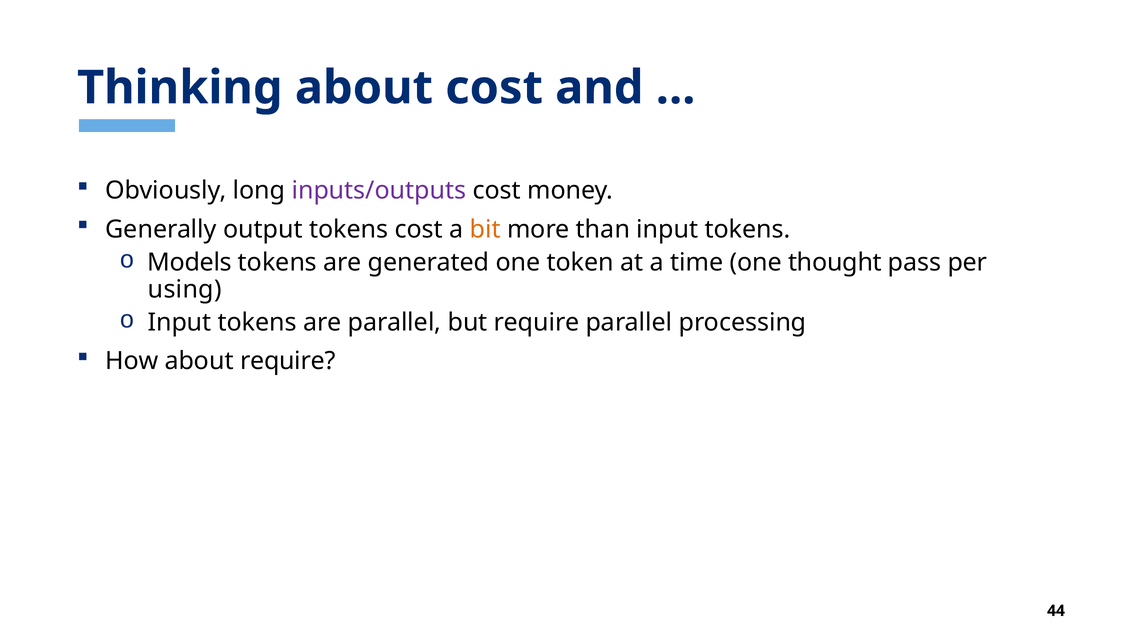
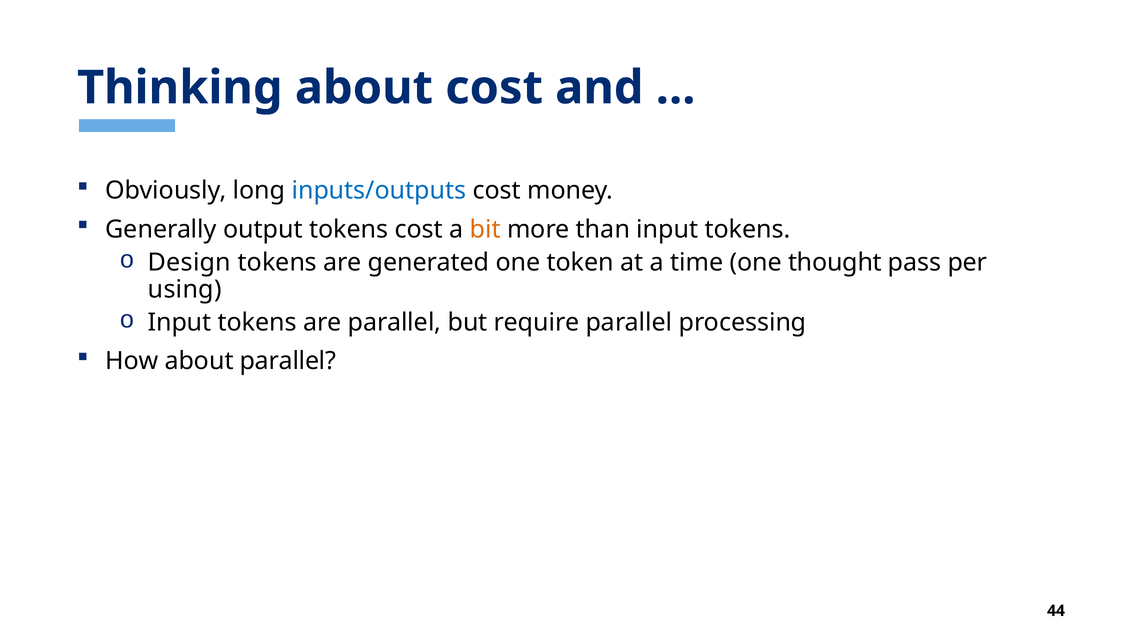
inputs/outputs colour: purple -> blue (379, 191)
Models: Models -> Design (189, 262)
about require: require -> parallel (288, 361)
